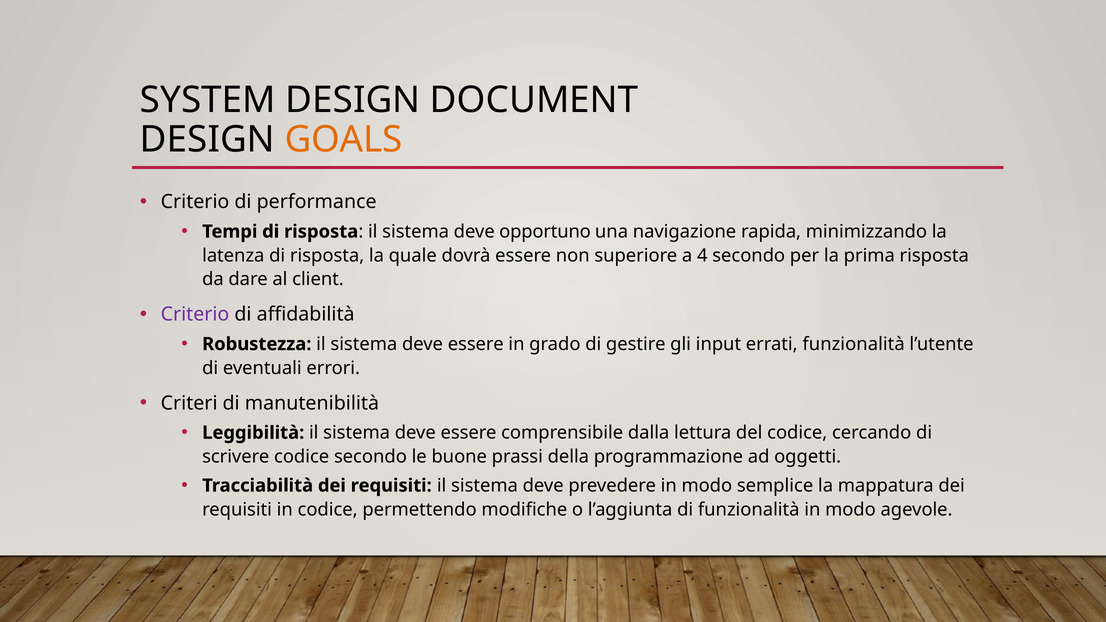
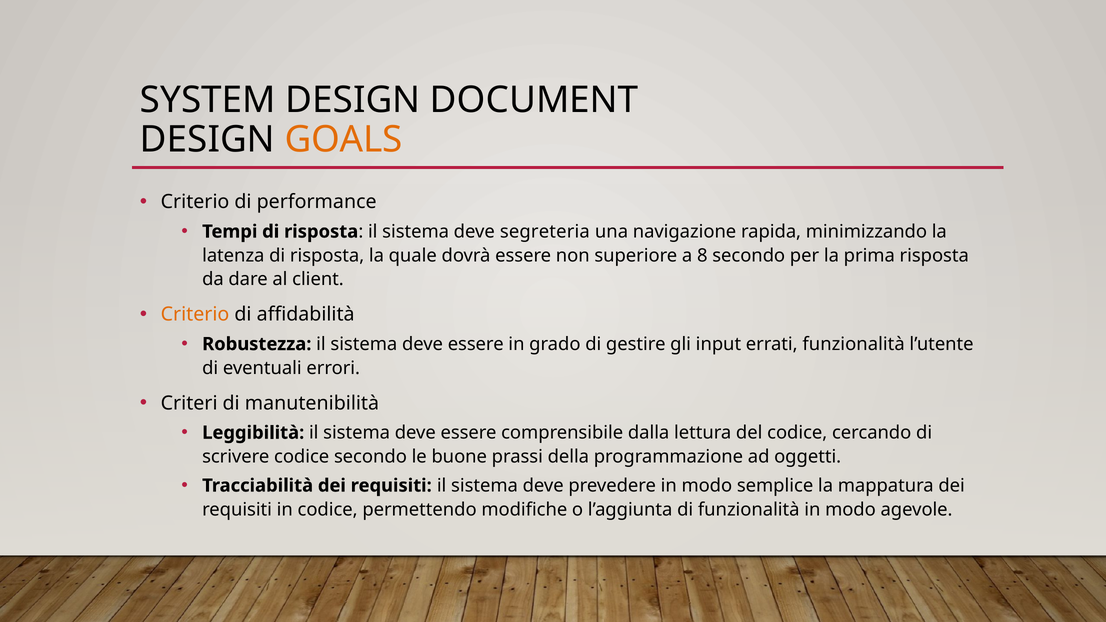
opportuno: opportuno -> segreteria (545, 232)
4: 4 -> 8 (702, 256)
Criterio colour: purple -> orange (195, 314)
